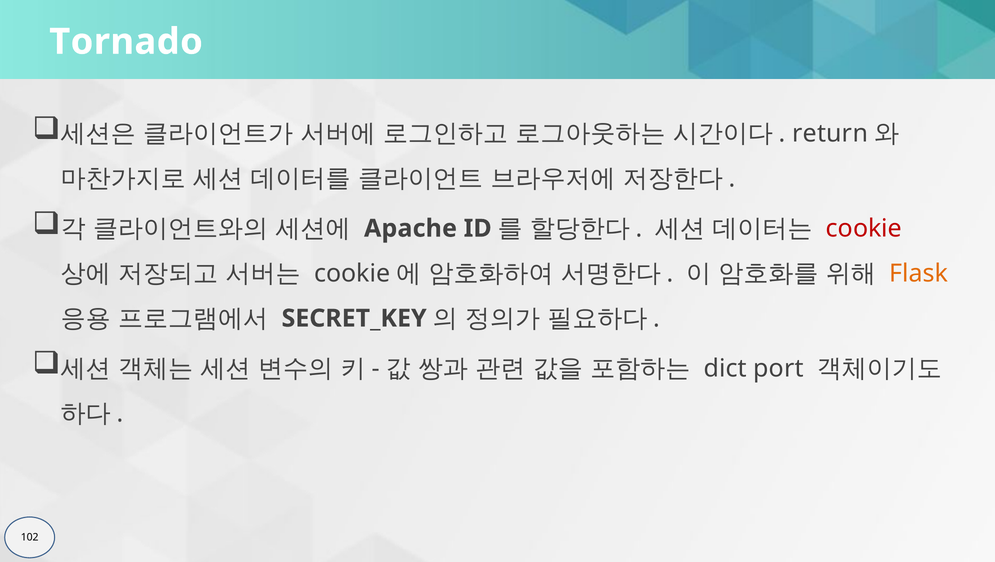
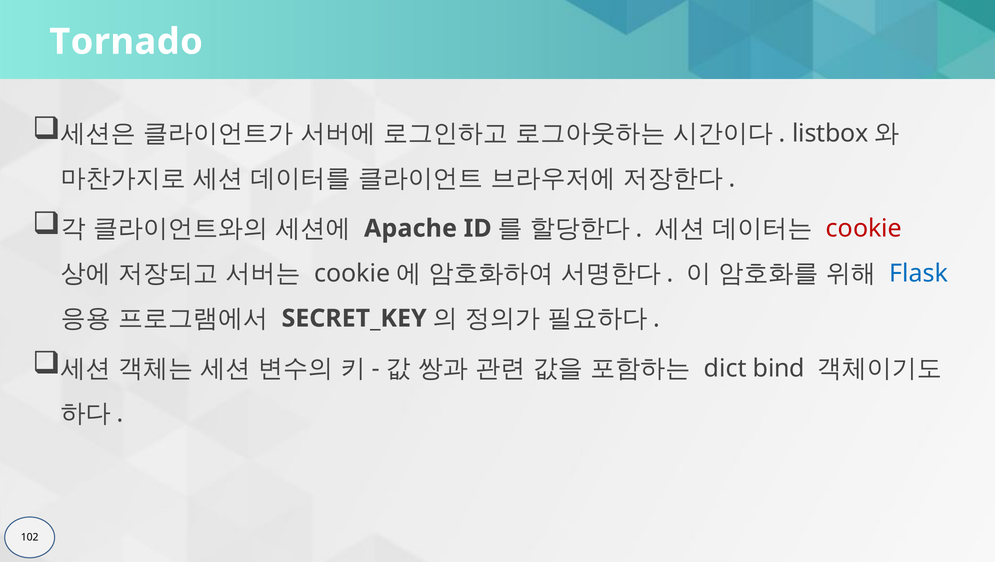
return: return -> listbox (830, 134)
Flask colour: orange -> blue (919, 274)
port: port -> bind (779, 369)
